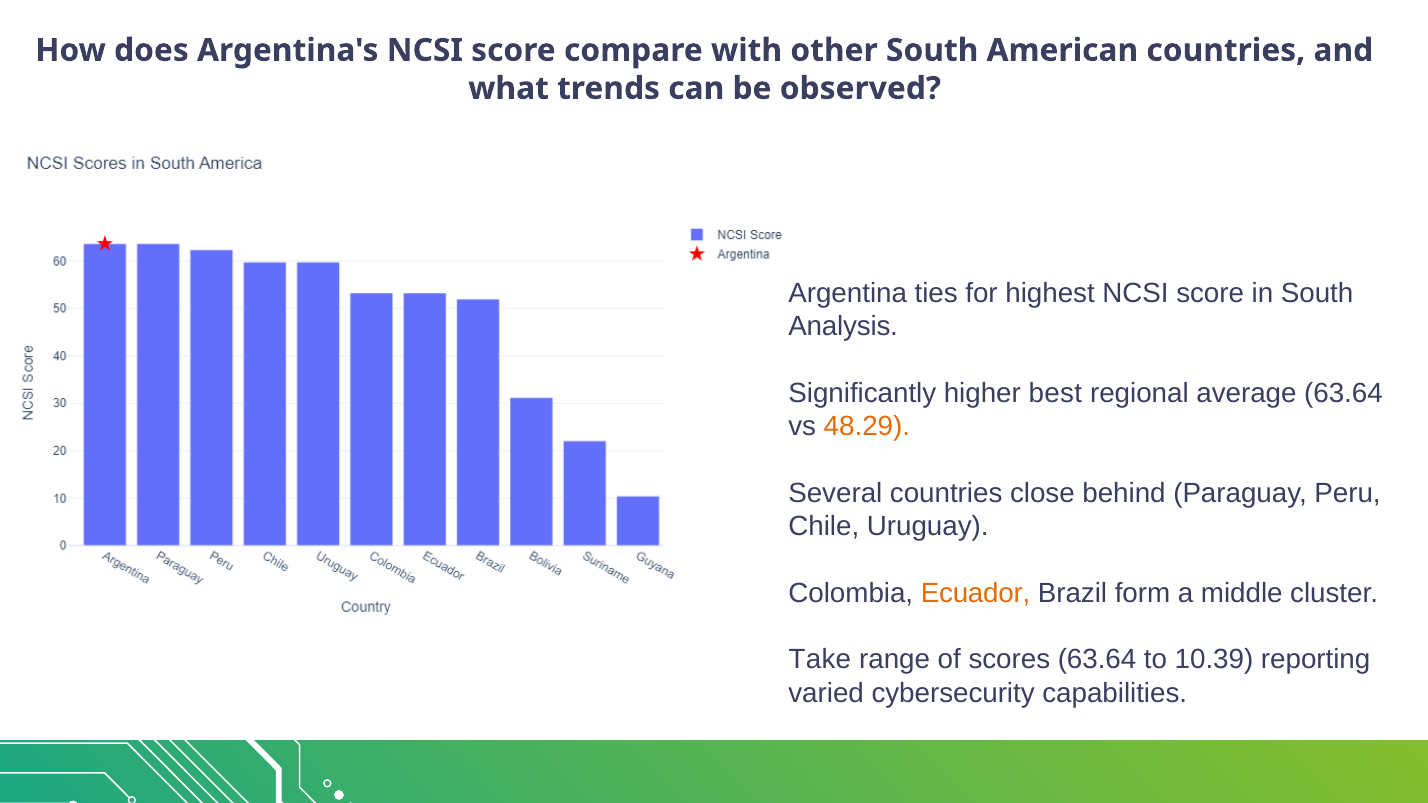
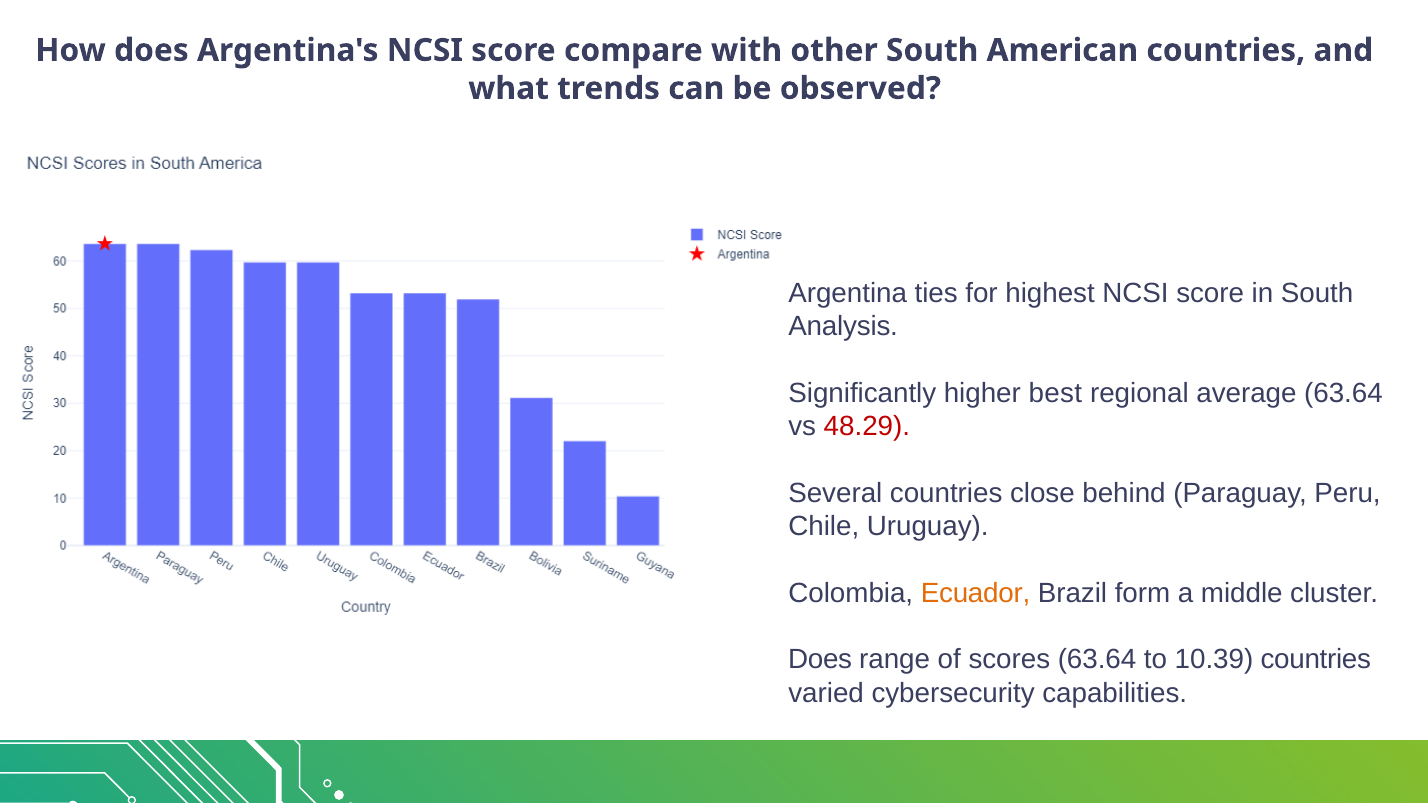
48.29 colour: orange -> red (867, 427)
Take: Take -> Does (820, 660)
10.39 reporting: reporting -> countries (1316, 660)
